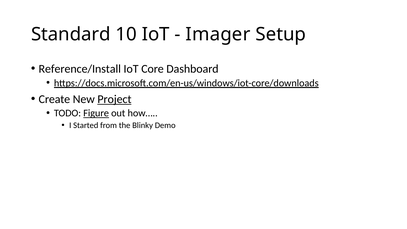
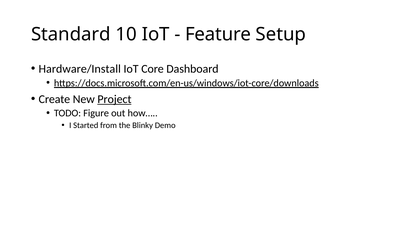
Imager: Imager -> Feature (218, 34)
Reference/Install: Reference/Install -> Hardware/Install (80, 69)
Figure underline: present -> none (96, 113)
